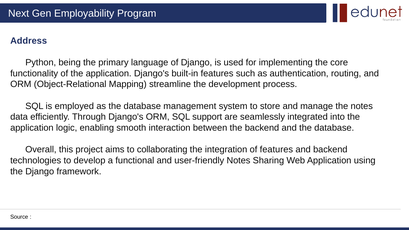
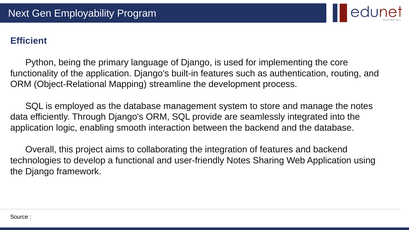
Address: Address -> Efficient (29, 41)
support: support -> provide (207, 117)
